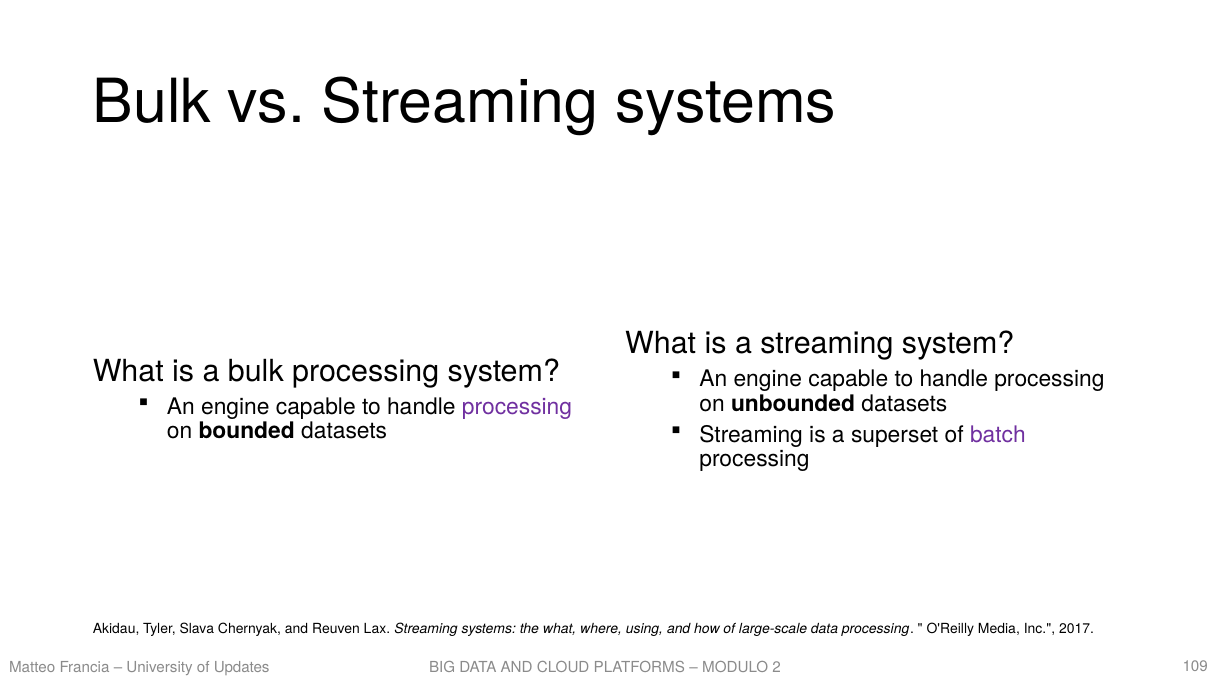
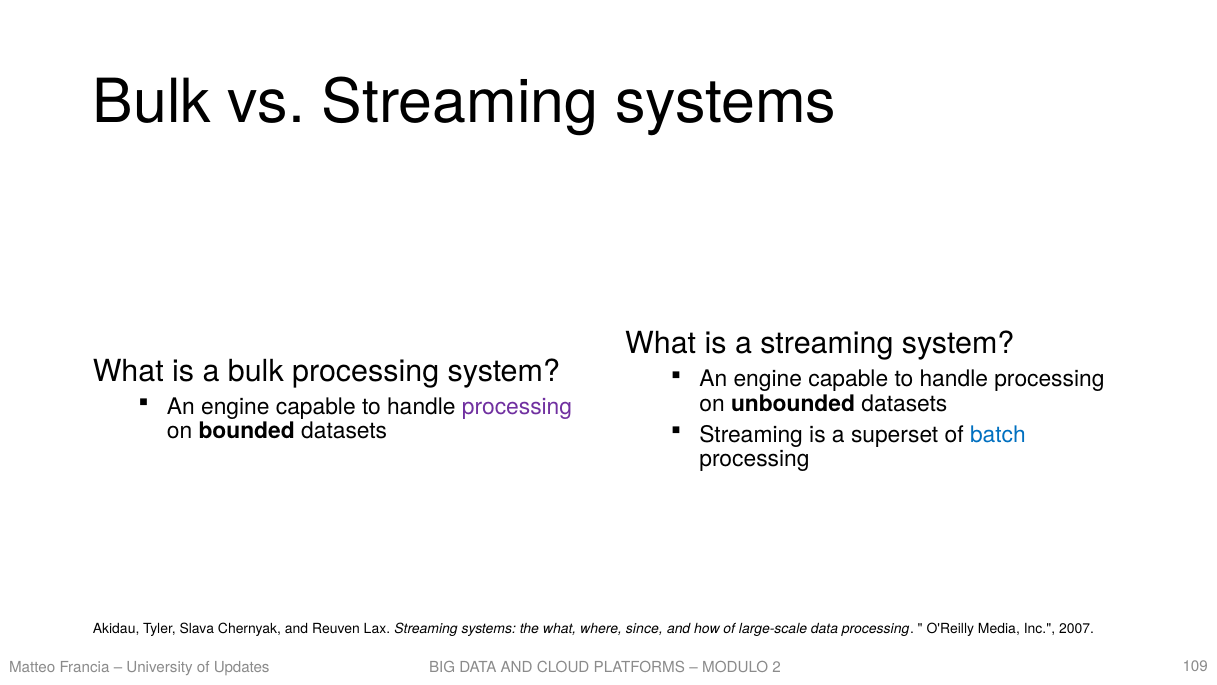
batch colour: purple -> blue (998, 434)
using: using -> since (644, 629)
2017: 2017 -> 2007 (1076, 629)
